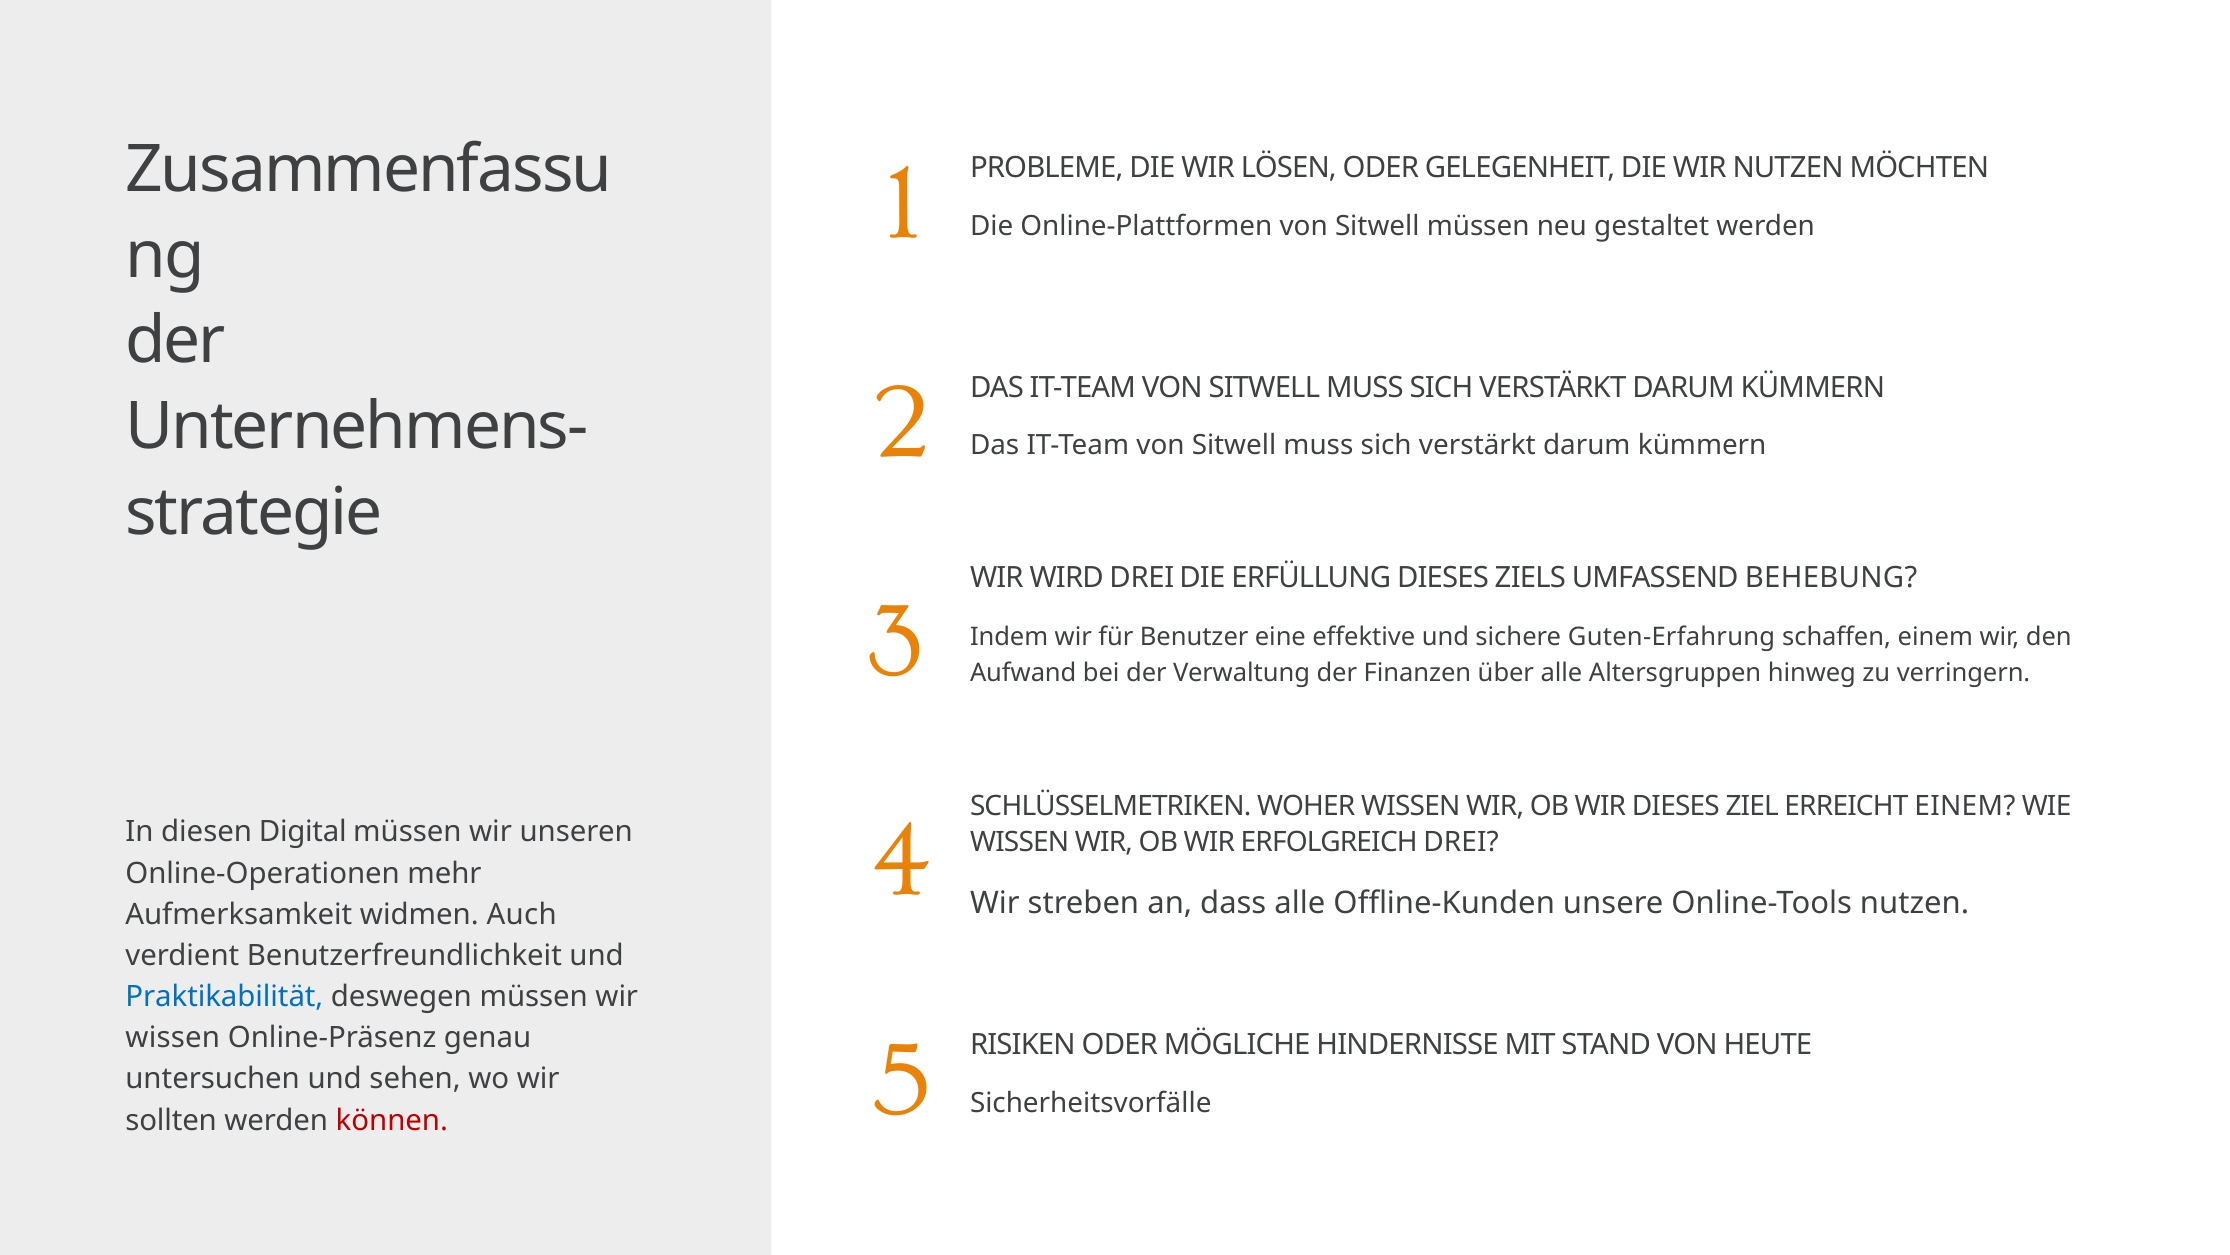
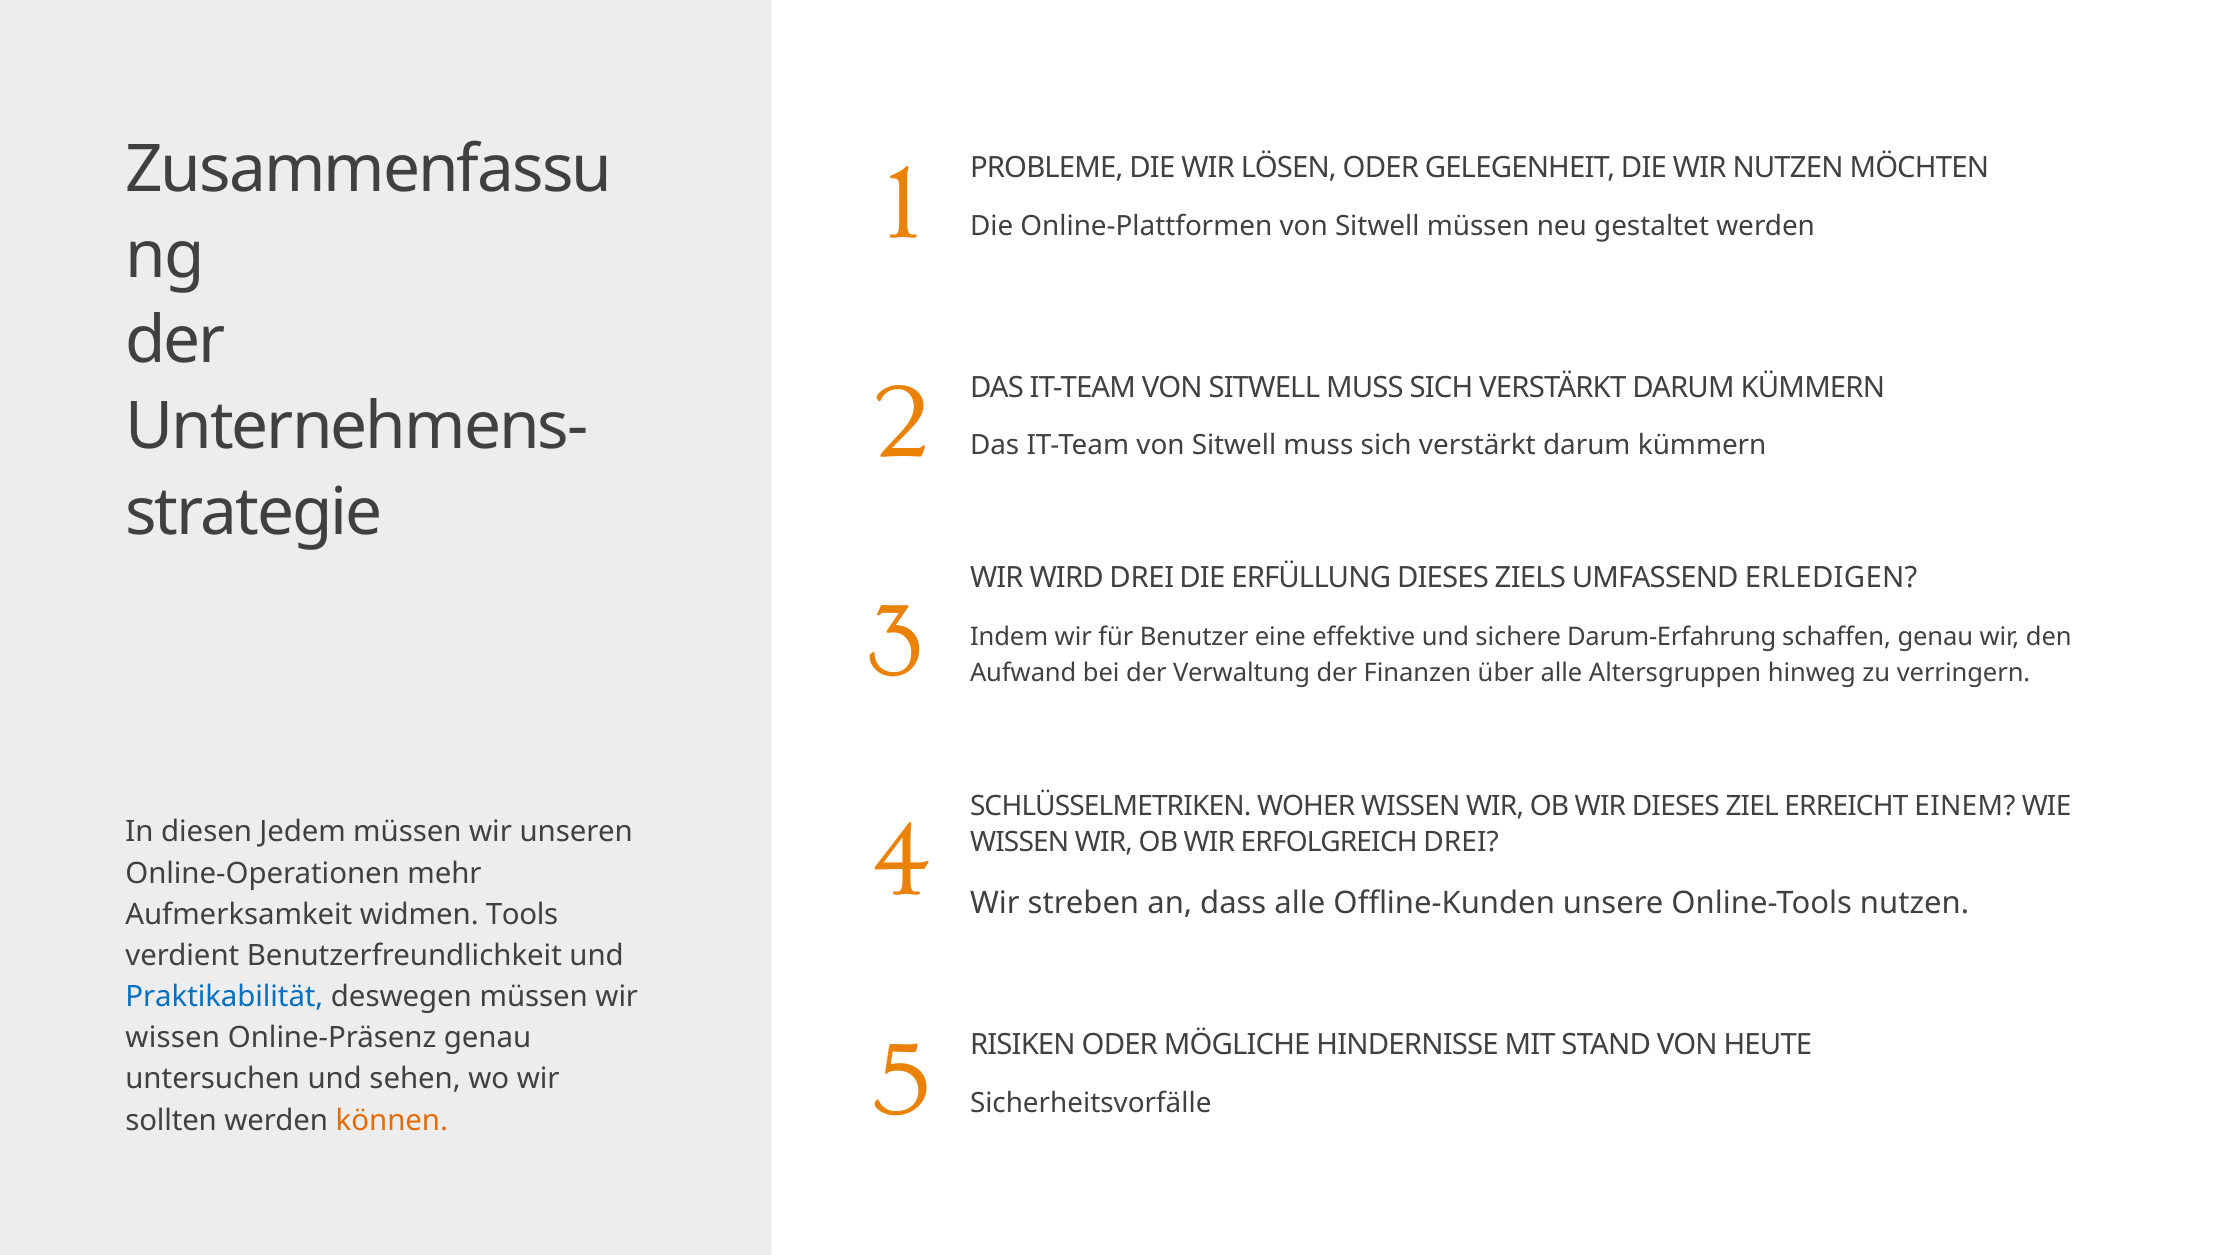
BEHEBUNG: BEHEBUNG -> ERLEDIGEN (1831, 577)
Guten-Erfahrung: Guten-Erfahrung -> Darum-Erfahrung (1672, 637)
schaffen einem: einem -> genau (1935, 637)
Digital: Digital -> Jedem (303, 832)
Auch: Auch -> Tools (522, 914)
können colour: red -> orange (392, 1120)
